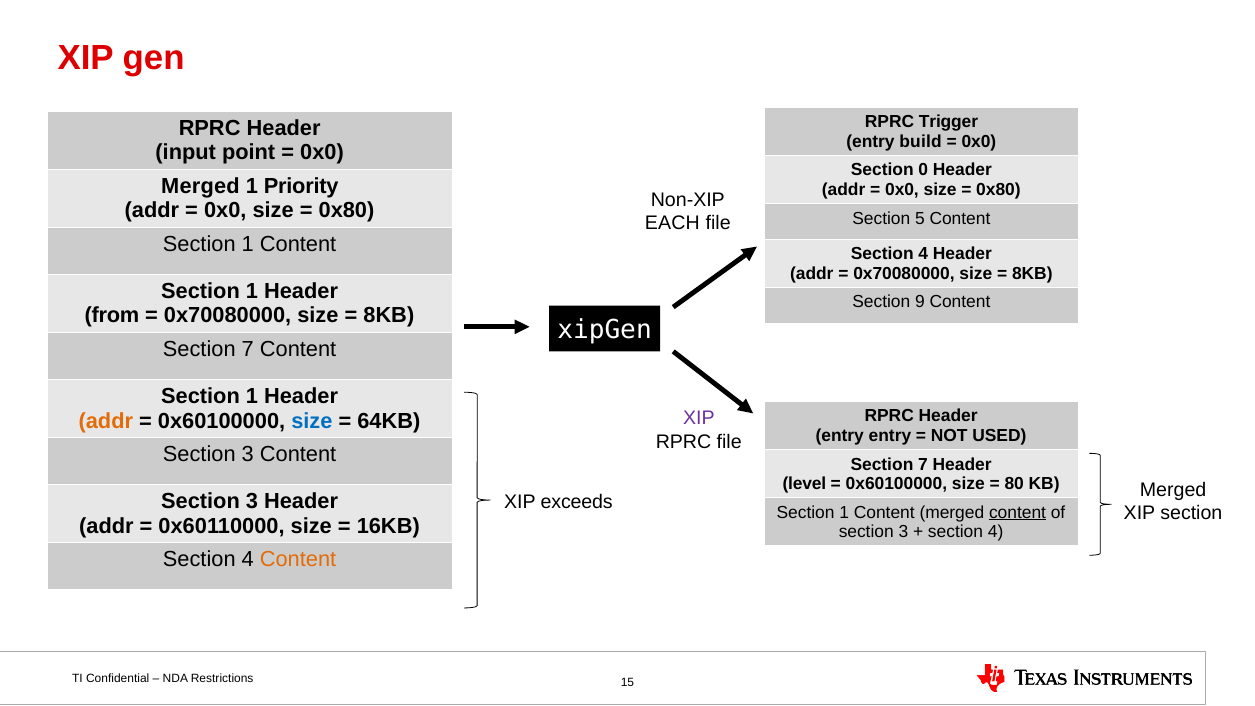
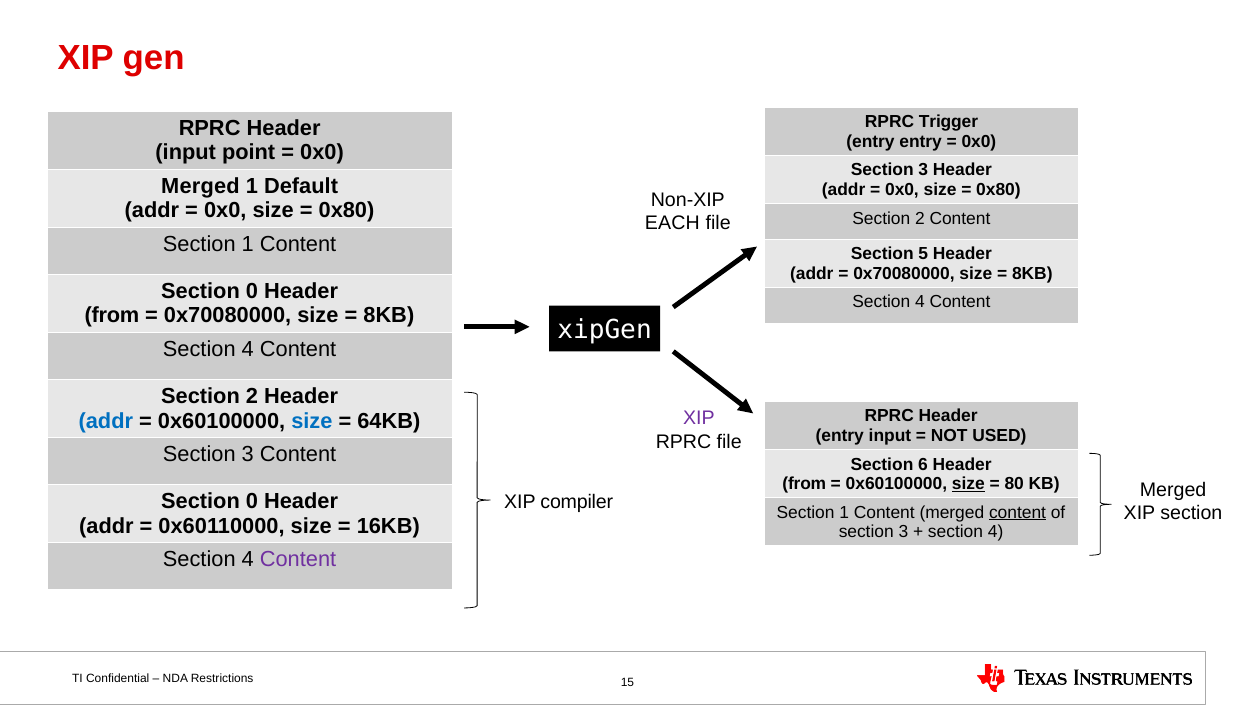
entry build: build -> entry (921, 141)
0: 0 -> 3 (923, 170)
Priority: Priority -> Default (301, 186)
5: 5 -> 2 (920, 218)
4: 4 -> 5 (923, 254)
1: 1 -> 0 (252, 291)
9: 9 -> 4 (920, 302)
7: 7 -> 4 (248, 349)
1: 1 -> 2 (252, 397)
addr colour: orange -> blue (106, 421)
entry entry: entry -> input (890, 435)
7: 7 -> 6 (923, 464)
level: level -> from (804, 484)
size underline: none -> present (968, 484)
3: 3 -> 0 (252, 502)
exceeds: exceeds -> compiler (577, 502)
Content colour: orange -> purple (298, 560)
